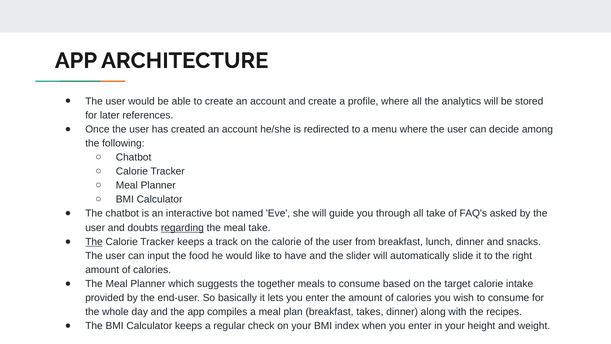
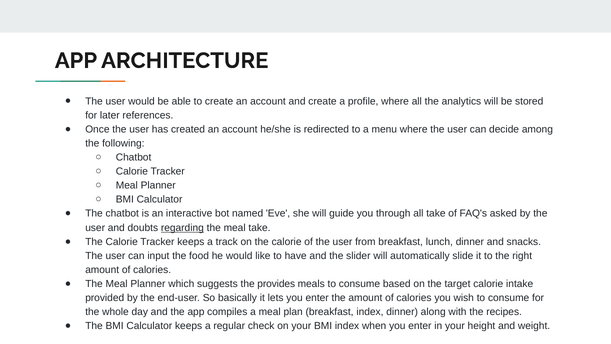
The underline: present -> none (94, 242)
together: together -> provides (276, 284)
breakfast takes: takes -> index (370, 312)
